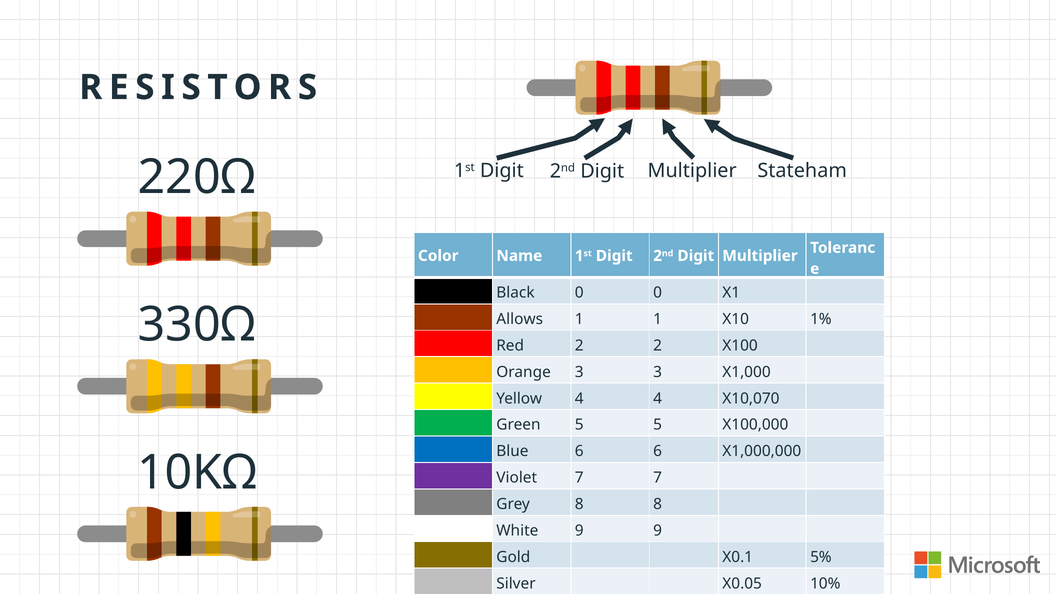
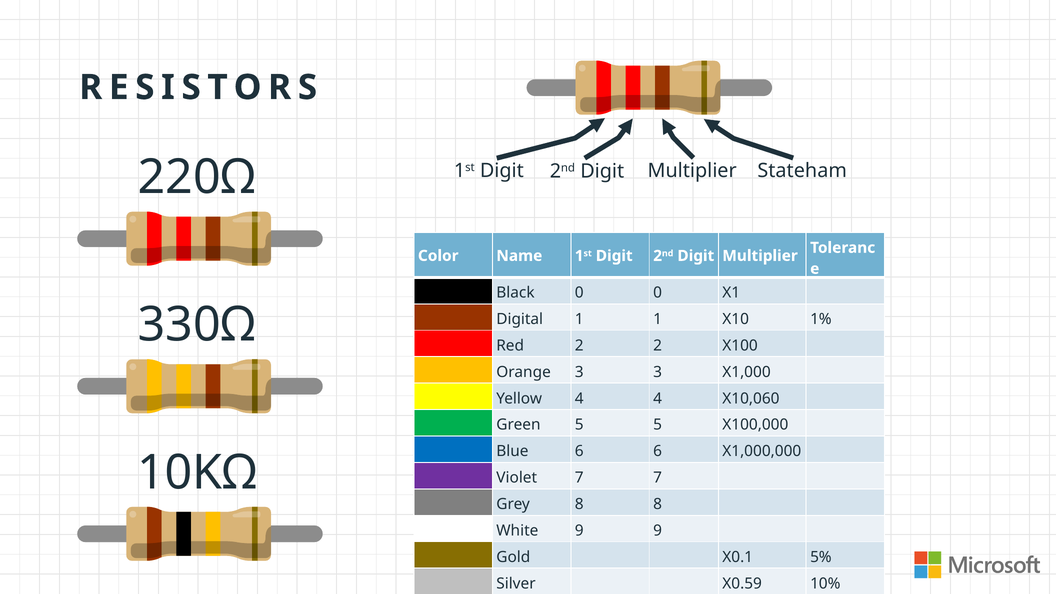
Allows: Allows -> Digital (520, 319)
X10,070: X10,070 -> X10,060 (751, 398)
X0.05: X0.05 -> X0.59 (742, 584)
